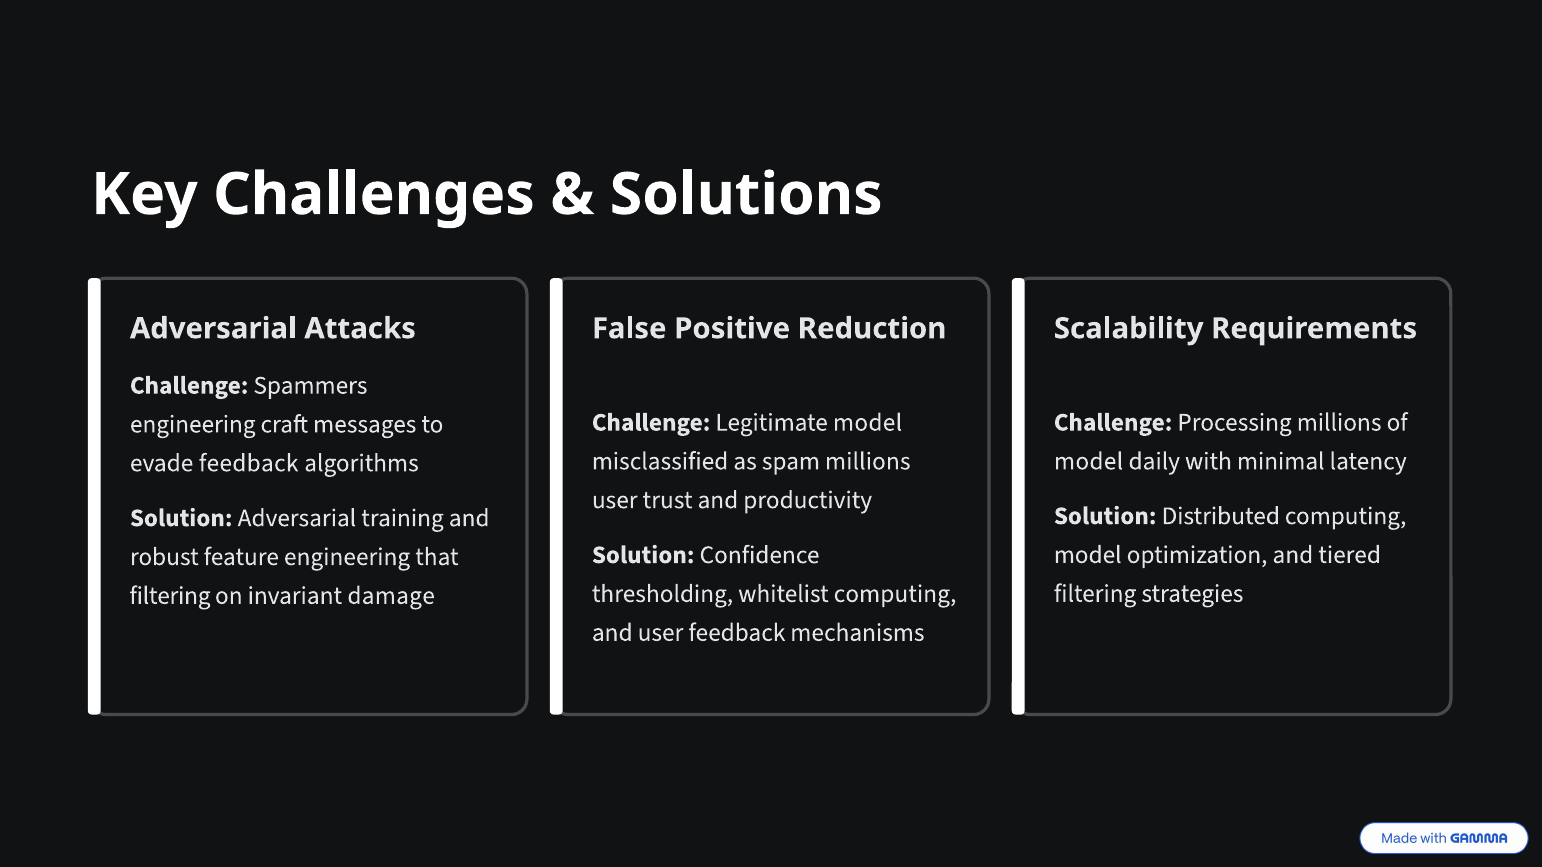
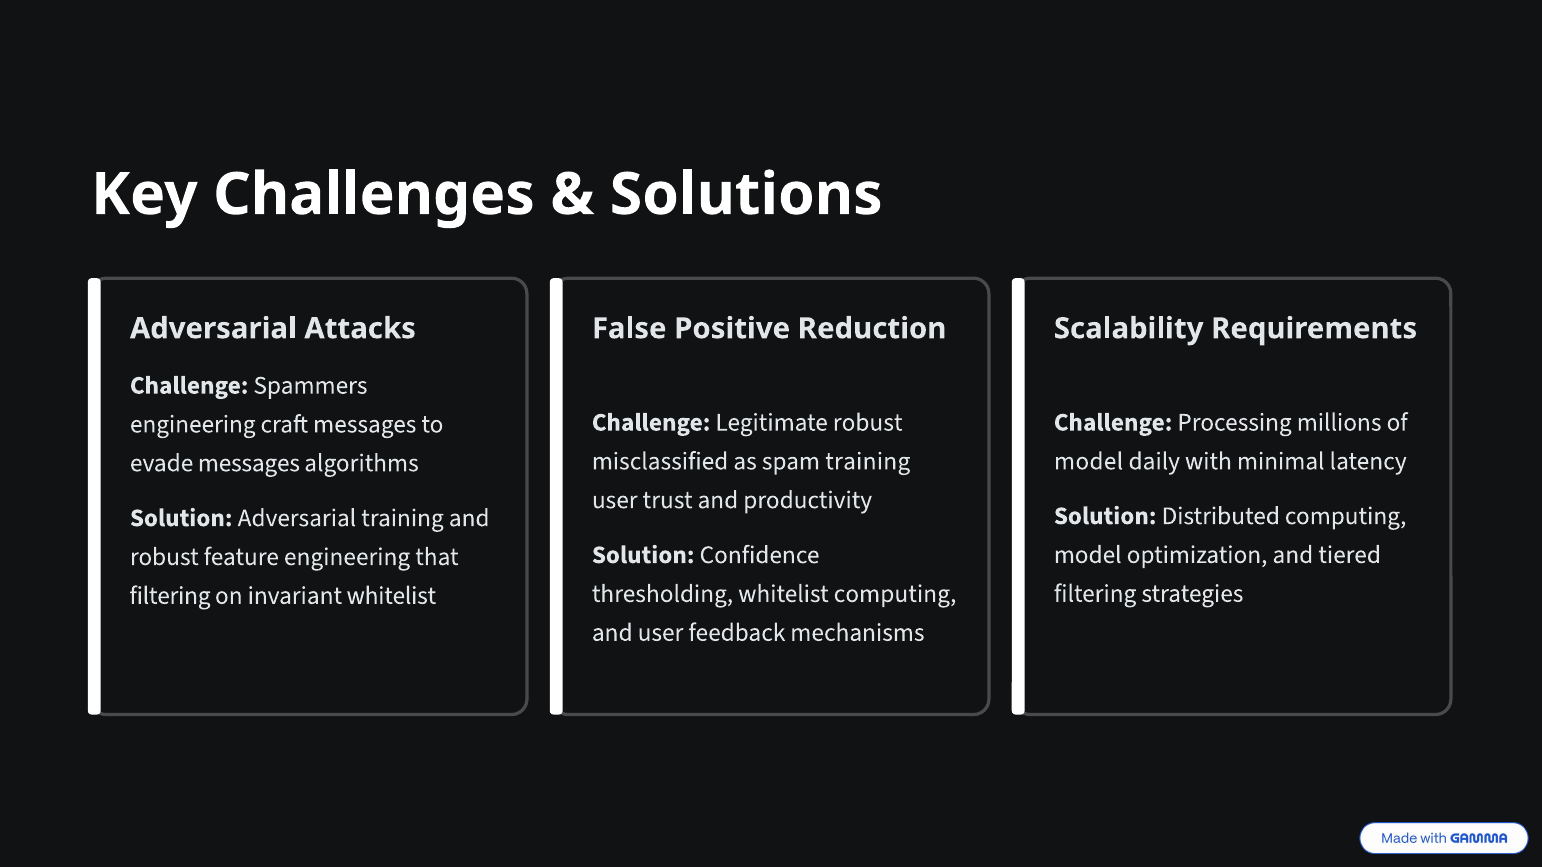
Legitimate model: model -> robust (868, 422)
spam millions: millions -> training (868, 461)
evade feedback: feedback -> messages (249, 463)
invariant damage: damage -> whitelist (391, 596)
